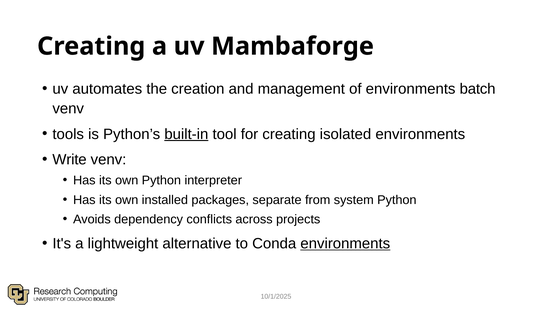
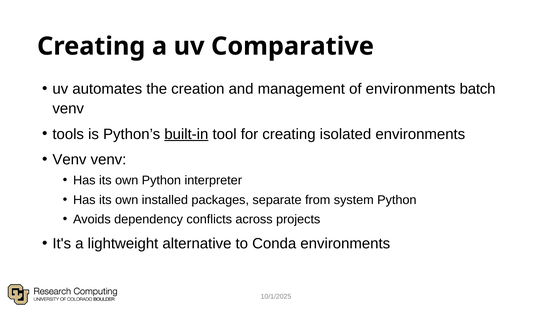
Mambaforge: Mambaforge -> Comparative (293, 46)
Write: Write -> Venv (69, 160)
environments underline: present -> none (345, 244)
